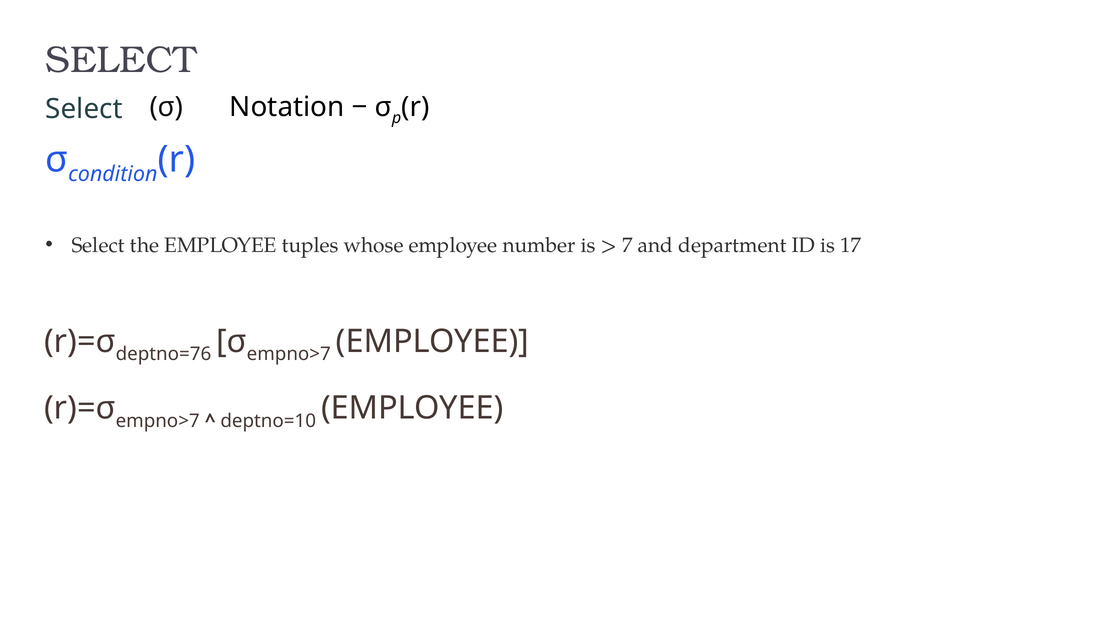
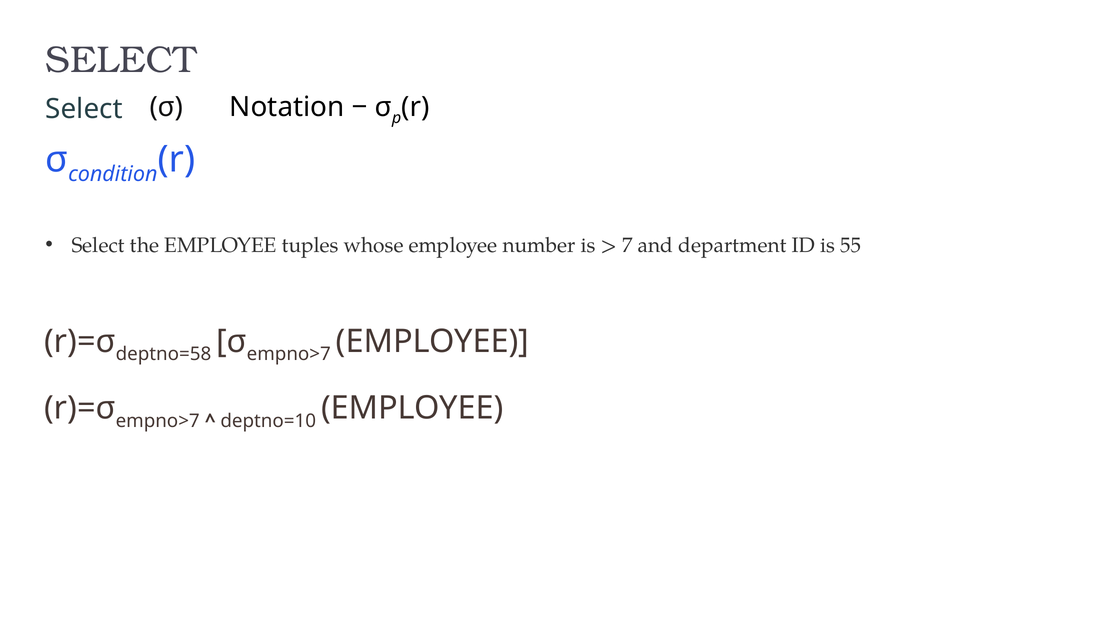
17: 17 -> 55 (851, 245)
deptno=76: deptno=76 -> deptno=58 (163, 354)
